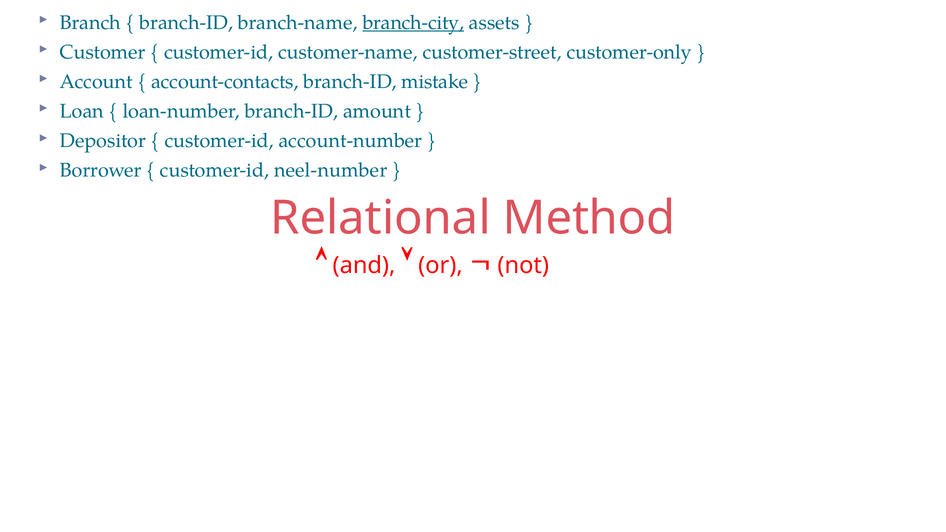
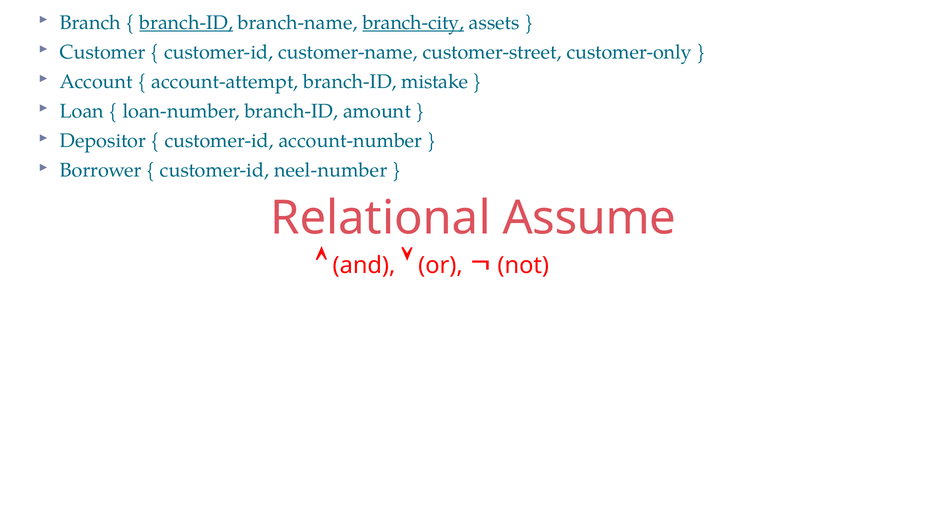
branch-ID underline: none -> present (186, 23)
account-contacts: account-contacts -> account-attempt (225, 82)
Method: Method -> Assume (589, 218)
